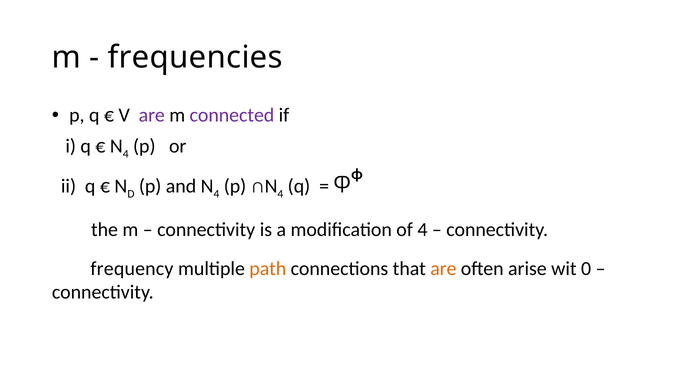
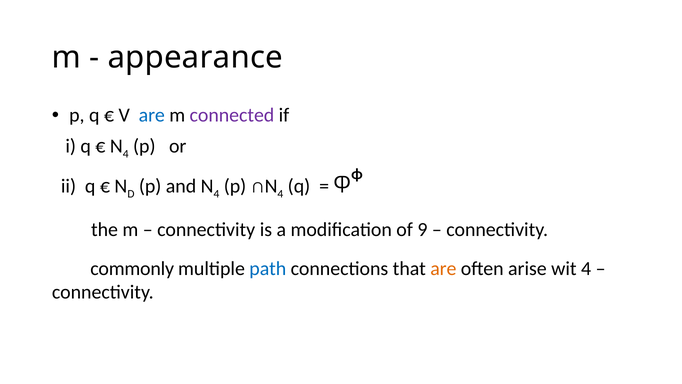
frequencies: frequencies -> appearance (195, 57)
are colour: purple -> blue (152, 115)
of 4: 4 -> 9 (422, 230)
frequency: frequency -> commonly (132, 269)
path colour: orange -> blue (268, 269)
wit 0: 0 -> 4 (586, 269)
